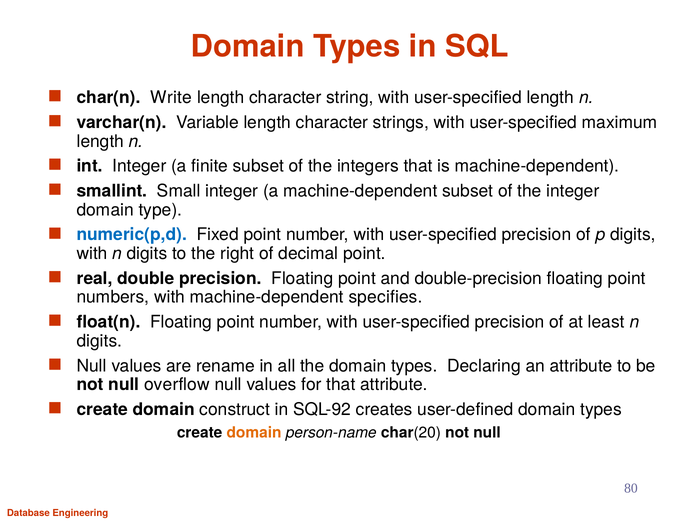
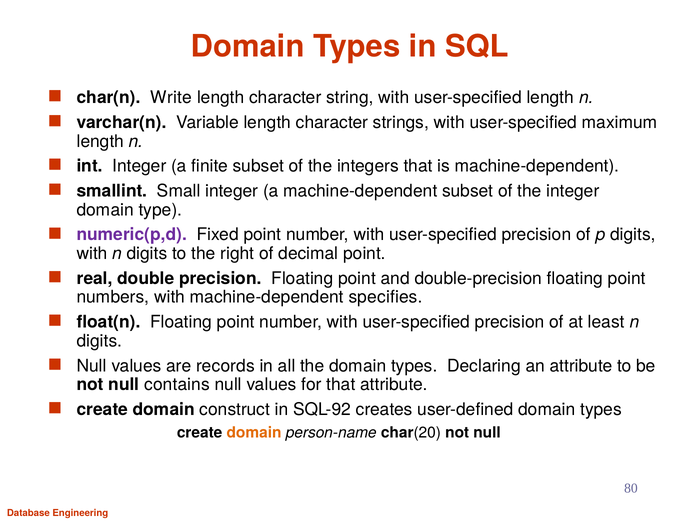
numeric(p,d colour: blue -> purple (132, 235)
rename: rename -> records (225, 366)
overflow: overflow -> contains (177, 385)
